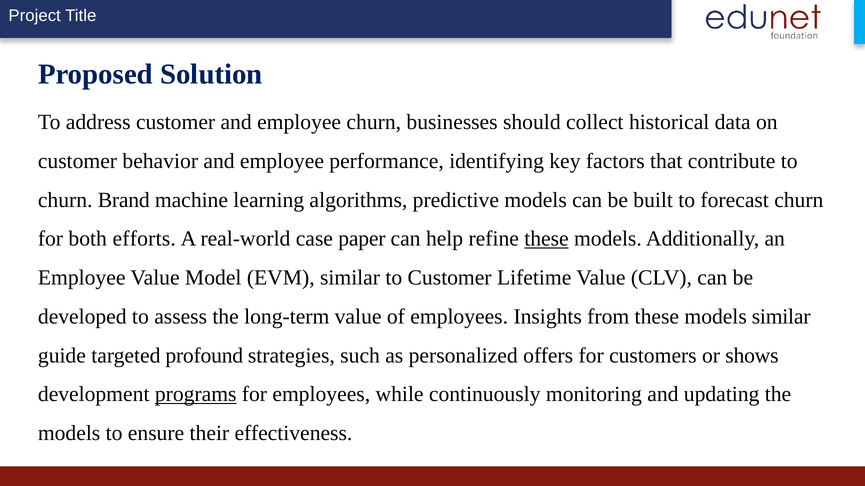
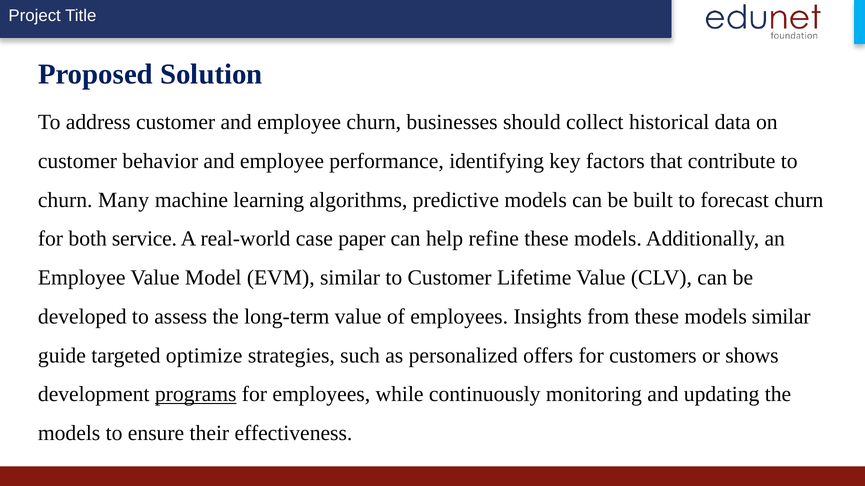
Brand: Brand -> Many (124, 200)
efforts: efforts -> service (144, 239)
these underline: present -> none (546, 239)
profound: profound -> optimize (204, 356)
